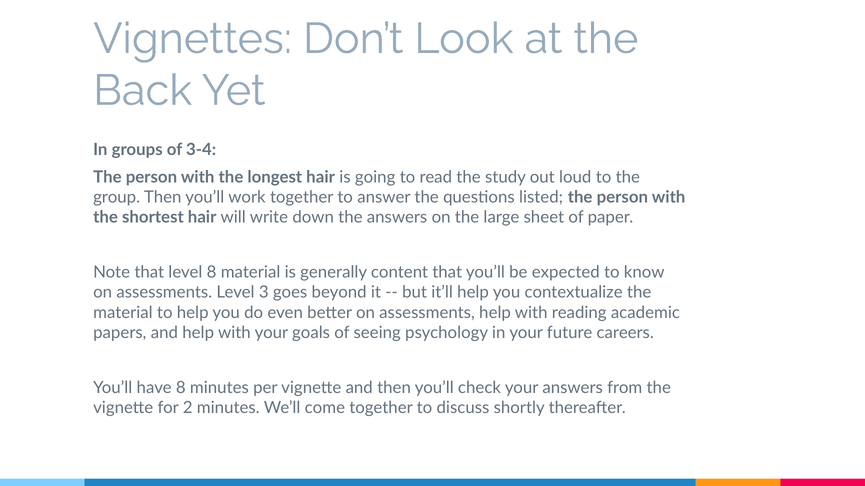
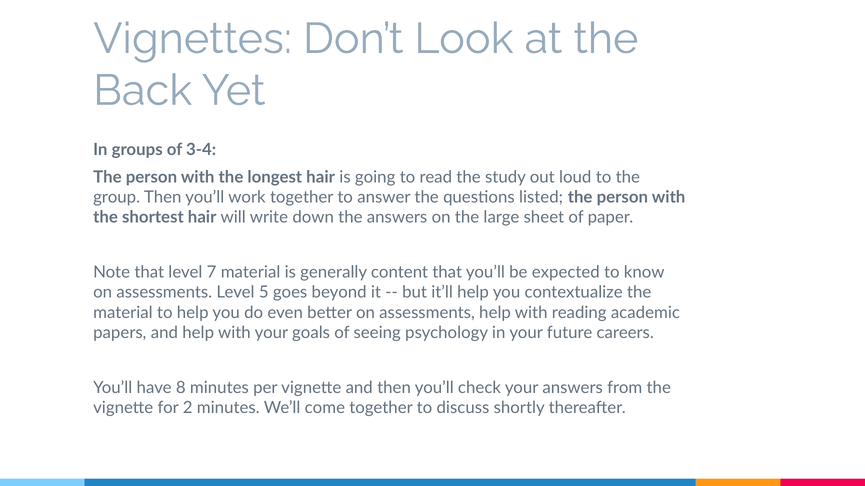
level 8: 8 -> 7 (212, 273)
3: 3 -> 5 (264, 293)
